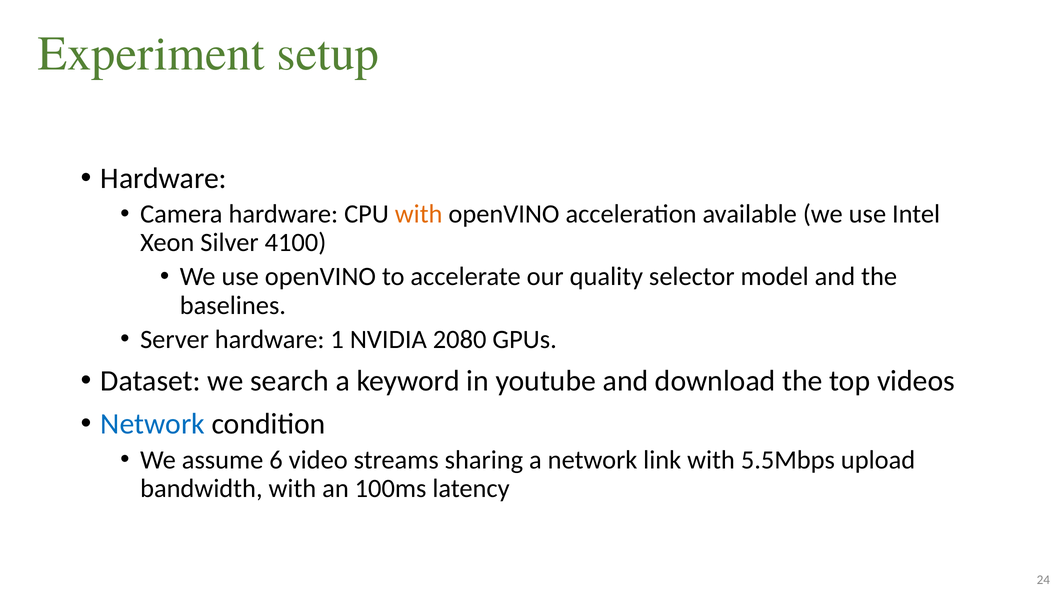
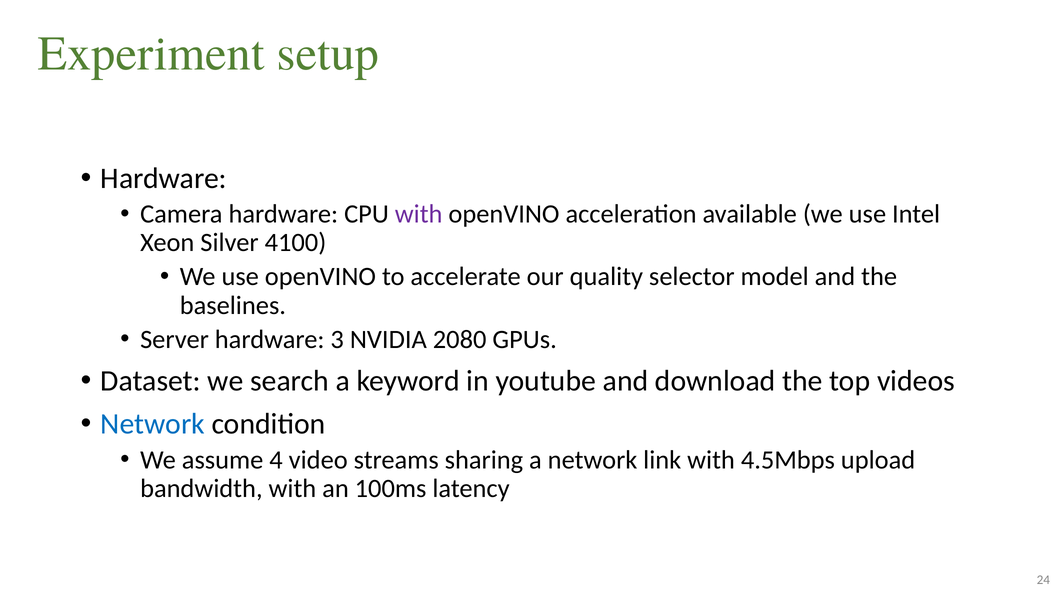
with colour: orange -> purple (419, 214)
1: 1 -> 3 (337, 339)
6: 6 -> 4 (276, 460)
5.5Mbps: 5.5Mbps -> 4.5Mbps (788, 460)
